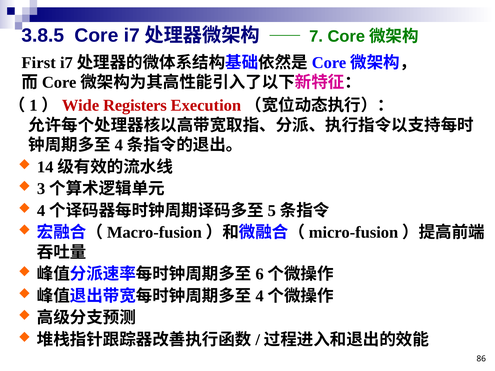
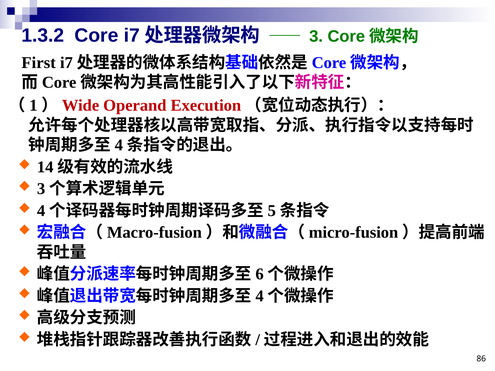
3.8.5: 3.8.5 -> 1.3.2 (43, 36)
7: 7 -> 3 (316, 37)
Registers: Registers -> Operand (135, 106)
